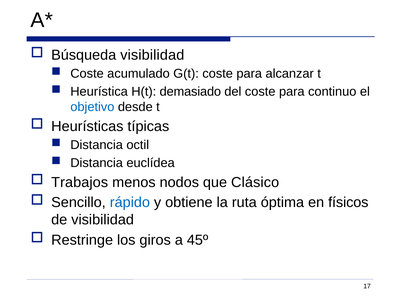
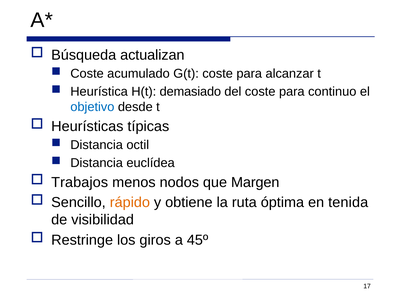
Búsqueda visibilidad: visibilidad -> actualizan (152, 55)
Clásico: Clásico -> Margen (255, 182)
rápido colour: blue -> orange (130, 202)
físicos: físicos -> tenida (348, 202)
